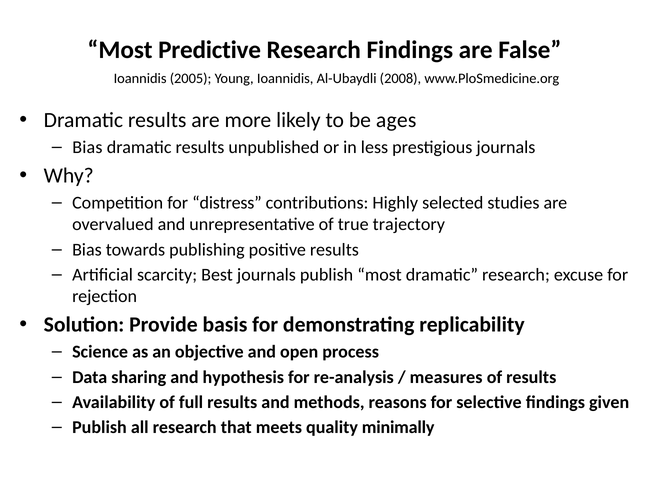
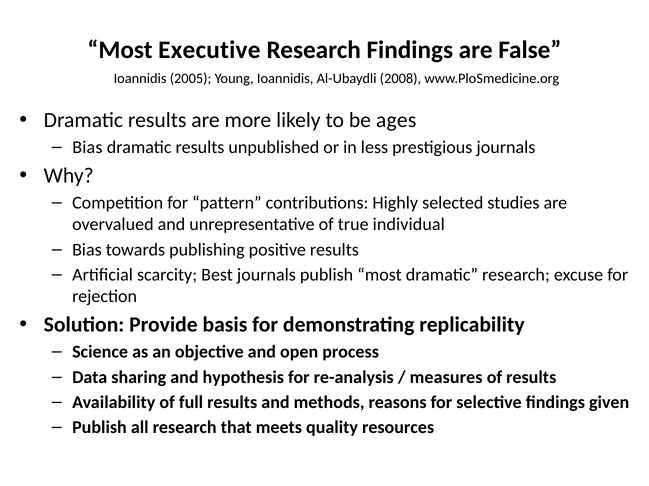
Predictive: Predictive -> Executive (209, 50)
distress: distress -> pattern (227, 203)
trajectory: trajectory -> individual (409, 225)
minimally: minimally -> resources (398, 428)
